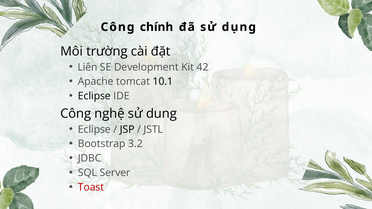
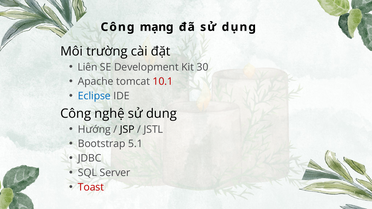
chính: chính -> mạng (157, 27)
42: 42 -> 30 (203, 67)
10.1 colour: black -> red (163, 82)
Eclipse colour: black -> blue (94, 96)
Eclipse: Eclipse -> Hướng (94, 130)
3.2: 3.2 -> 5.1 (135, 144)
